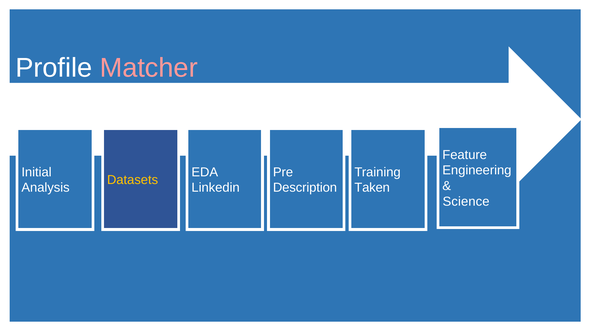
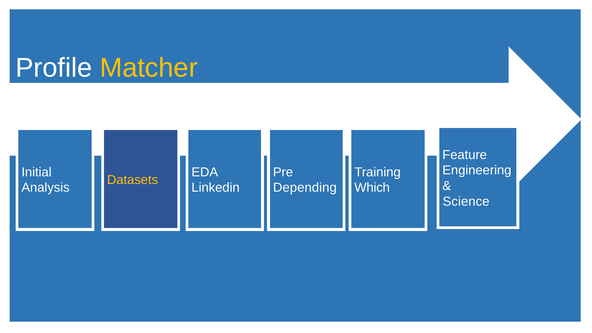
Matcher colour: pink -> yellow (149, 68)
Description: Description -> Depending (305, 188)
Taken: Taken -> Which (372, 188)
